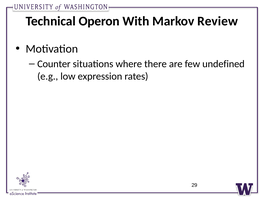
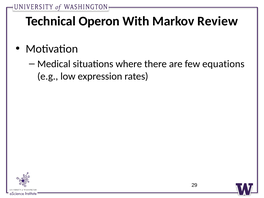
Counter: Counter -> Medical (54, 64)
undefined: undefined -> equations (223, 64)
